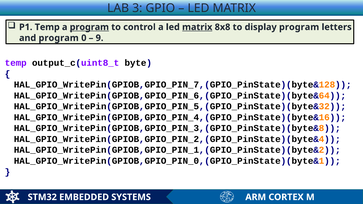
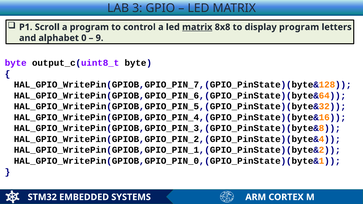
P1 Temp: Temp -> Scroll (47, 27)
program underline: present -> none (89, 27)
and program: program -> alphabet (59, 38)
temp: temp -> byte (16, 63)
